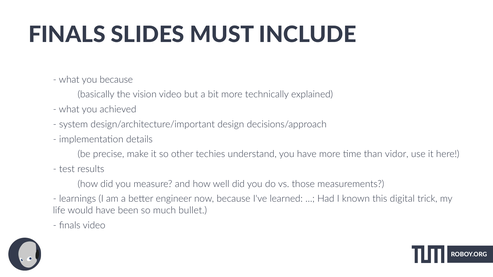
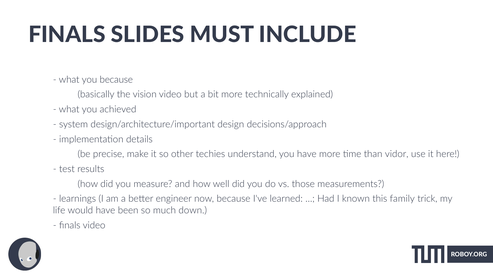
digital: digital -> family (402, 199)
bullet: bullet -> down (193, 211)
